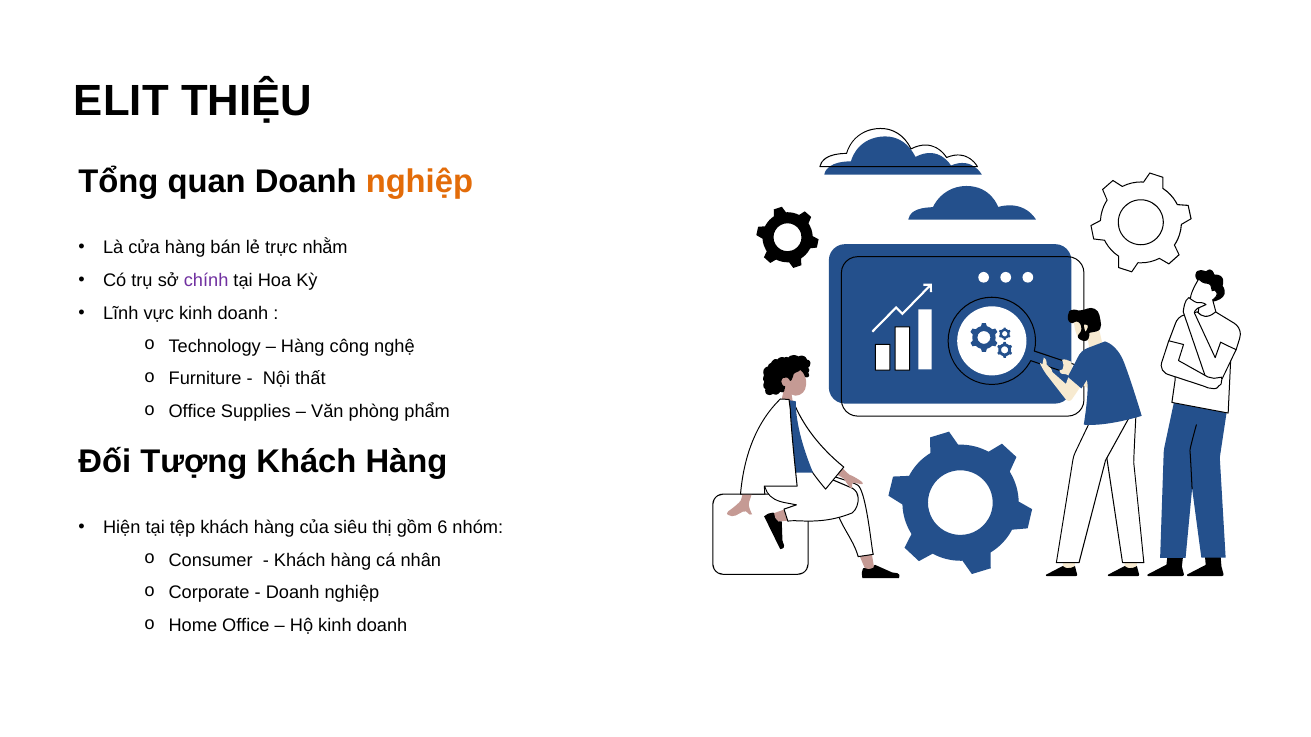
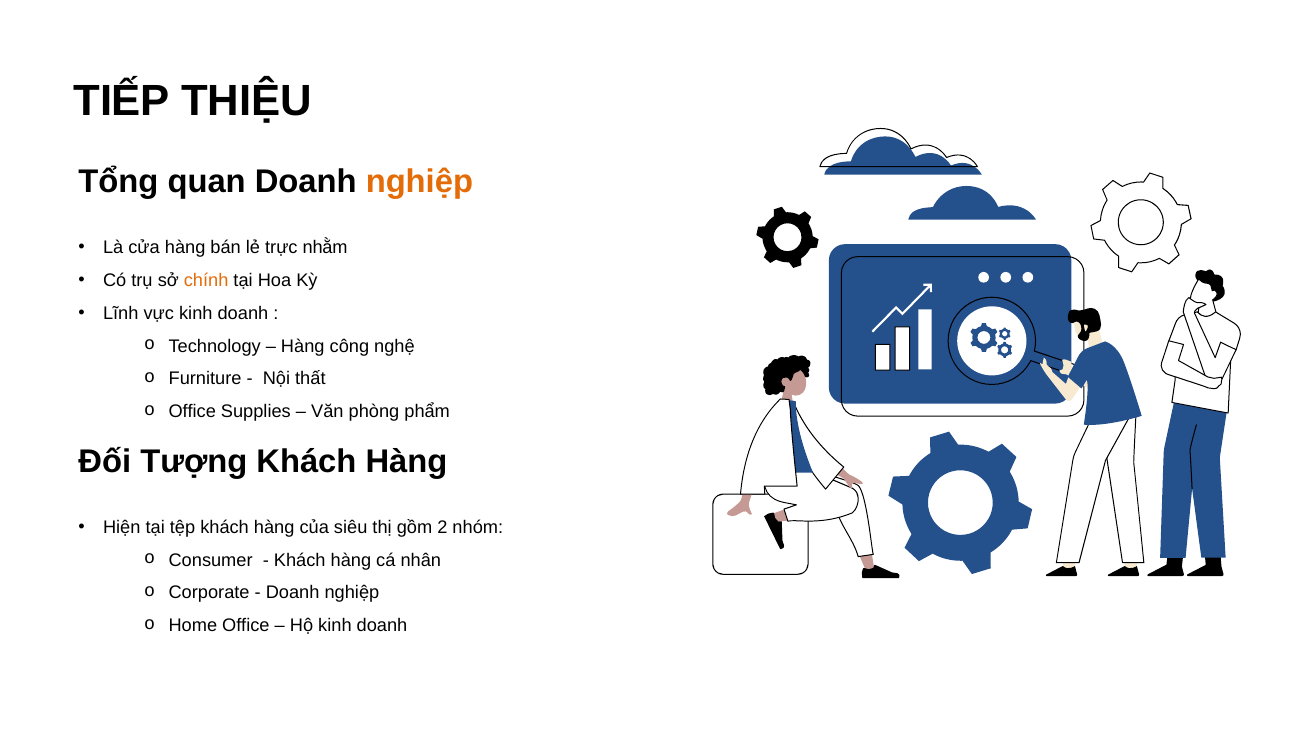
ELIT: ELIT -> TIẾP (122, 101)
chính colour: purple -> orange (206, 281)
6: 6 -> 2 (442, 528)
